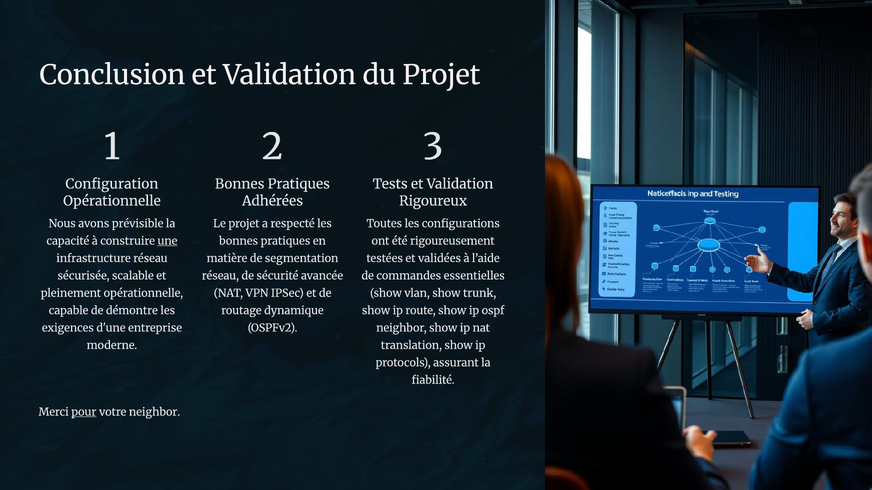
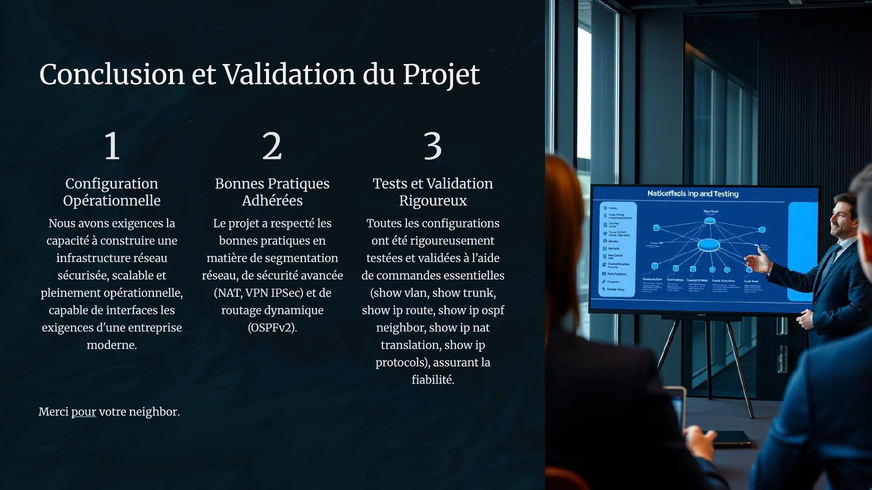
avons prévisible: prévisible -> exigences (138, 224)
une underline: present -> none (167, 241)
démontre: démontre -> interfaces (132, 311)
